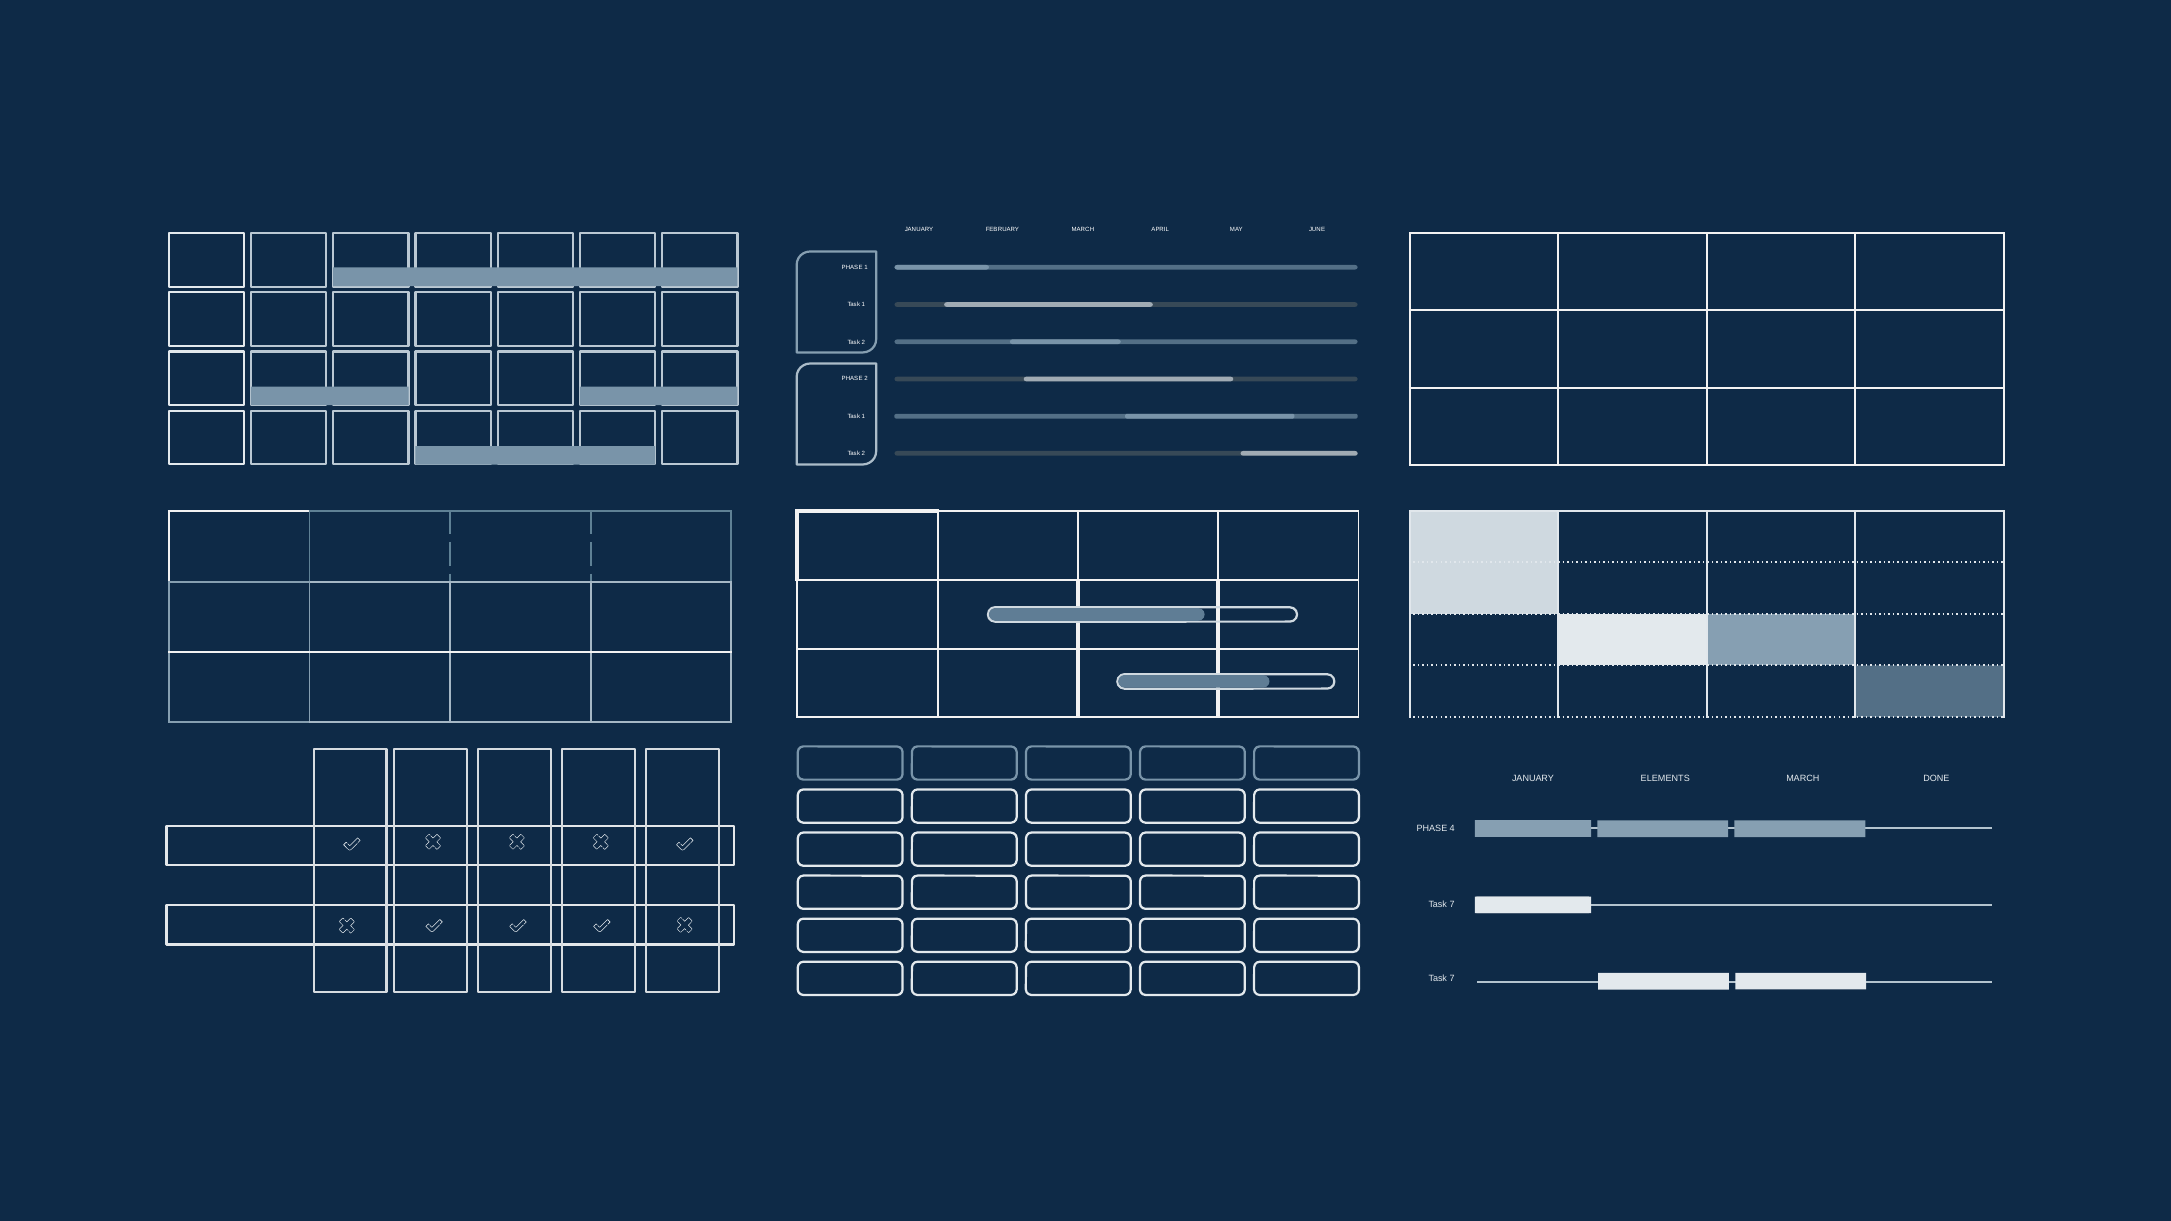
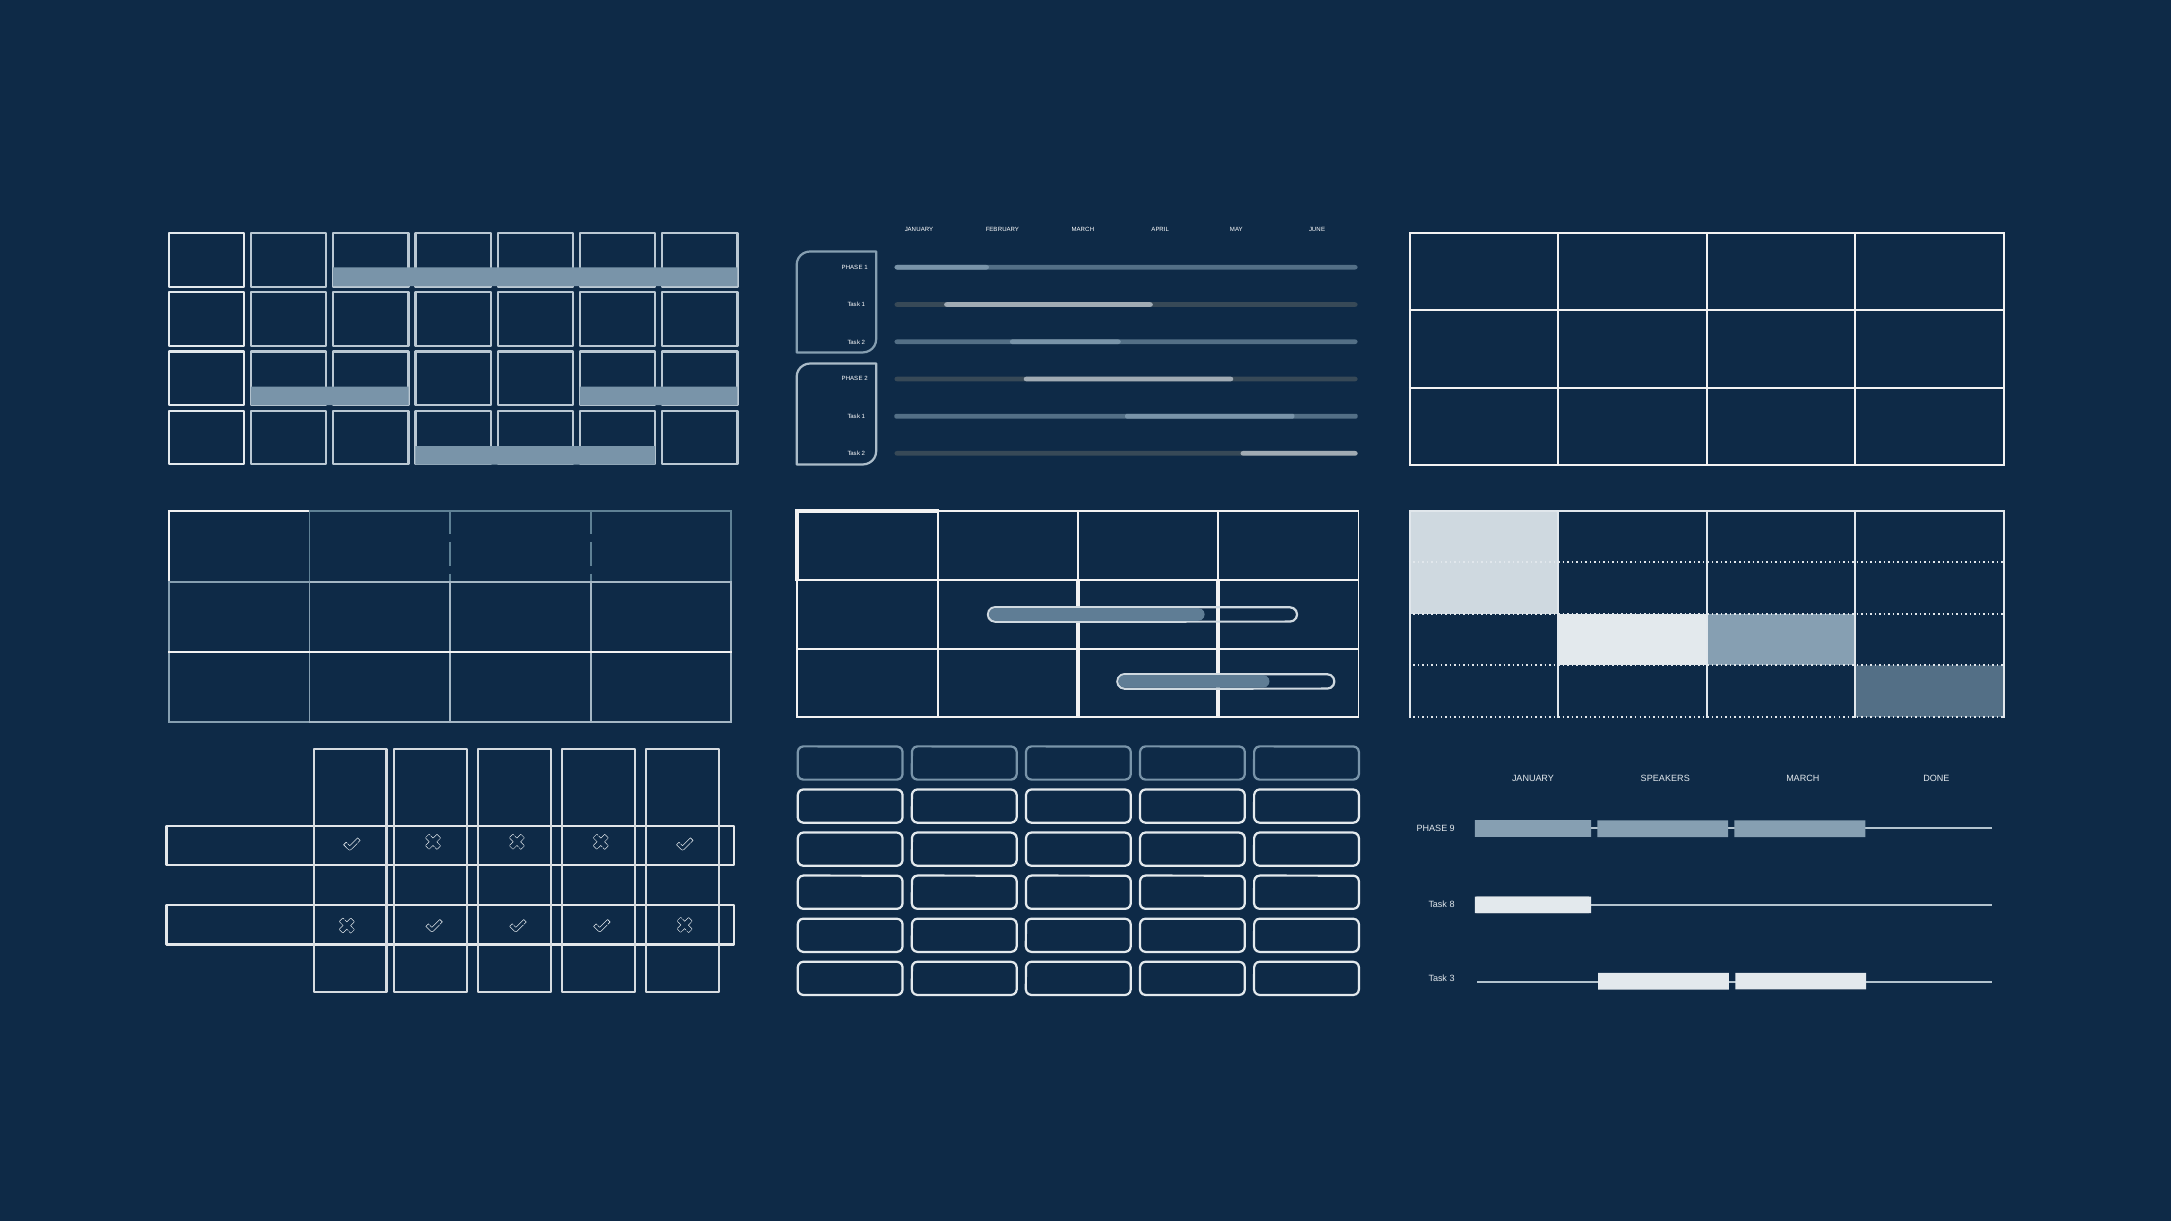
ELEMENTS: ELEMENTS -> SPEAKERS (1665, 779)
4: 4 -> 9 (1452, 829)
7: 7 -> 8 (1452, 904)
7: 7 -> 3 (1452, 979)
